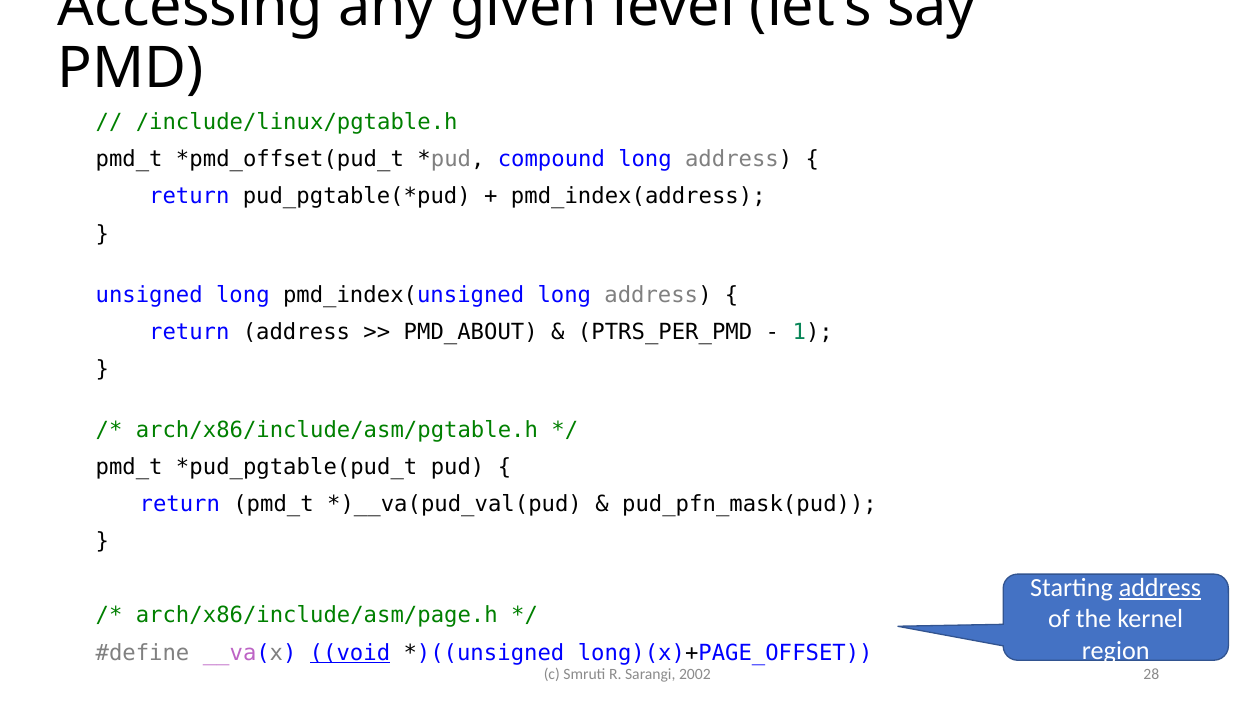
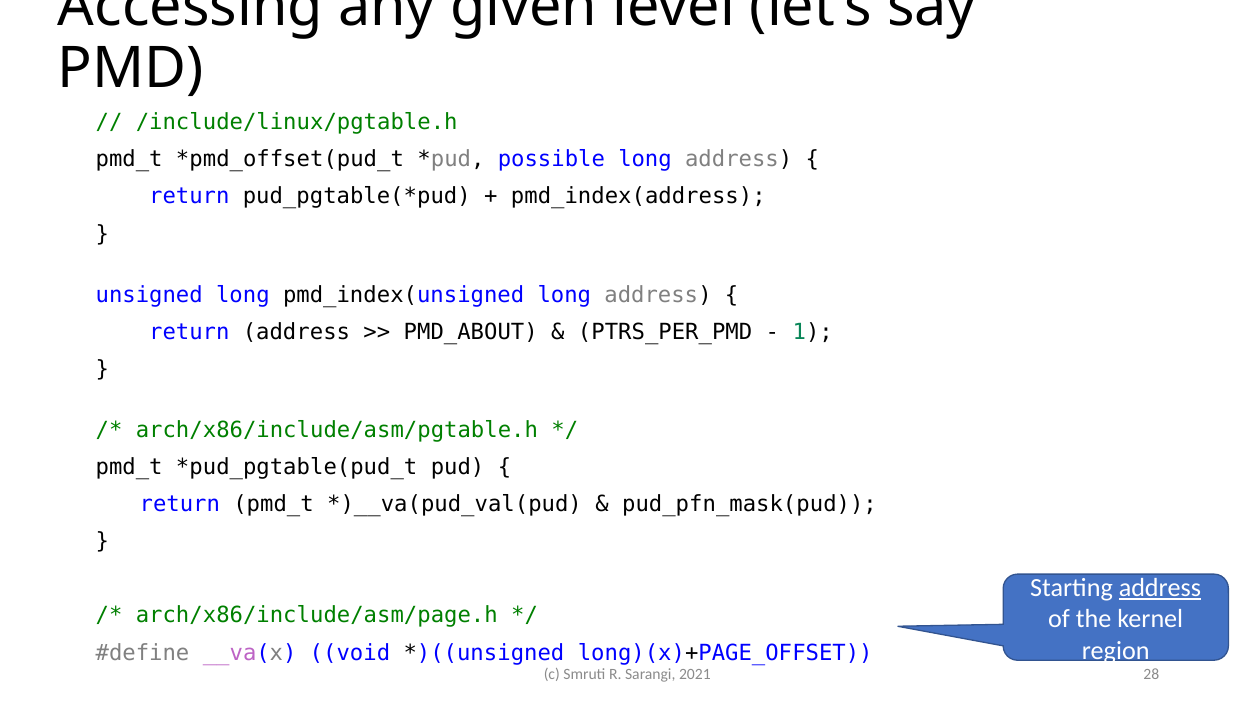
compound: compound -> possible (551, 159)
void underline: present -> none (350, 653)
2002: 2002 -> 2021 (695, 674)
